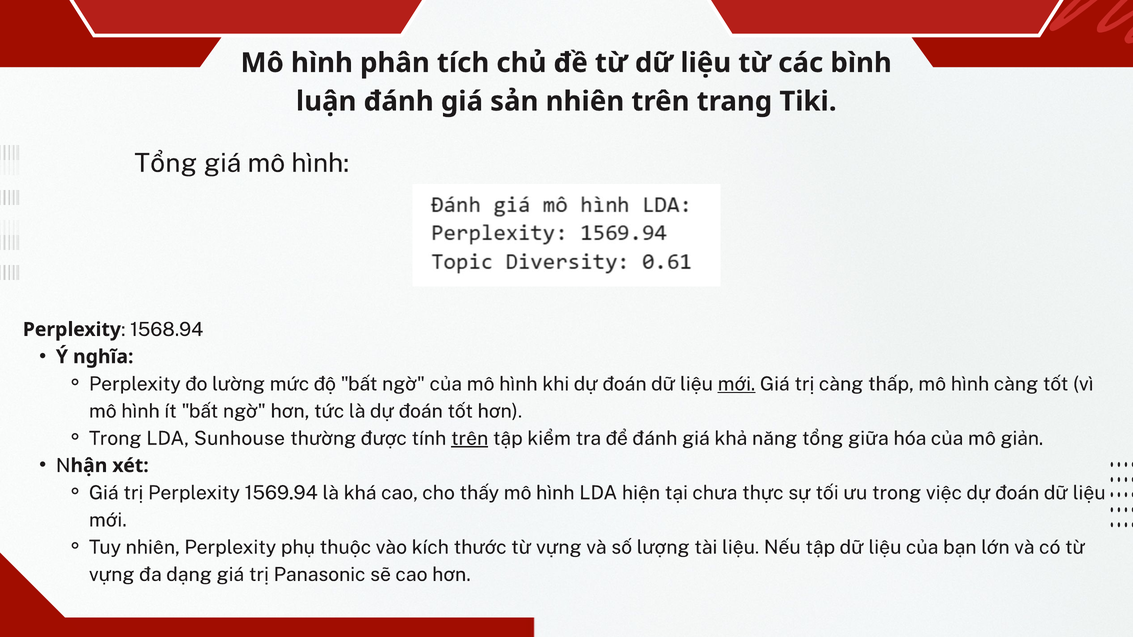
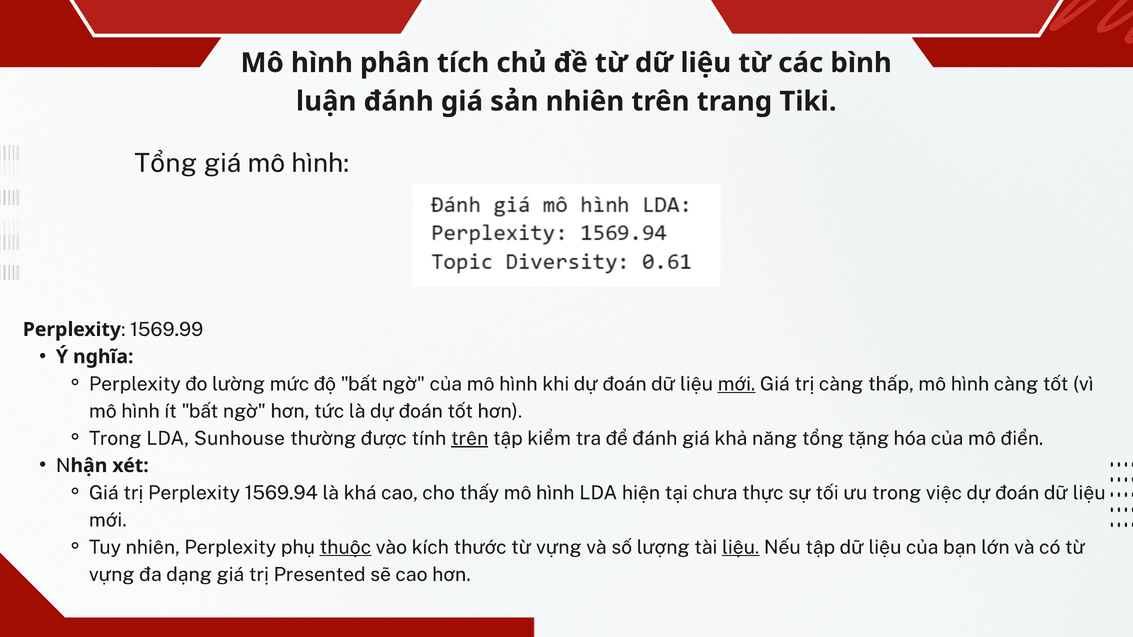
1568.94: 1568.94 -> 1569.99 (167, 330)
giữa: giữa -> tặng (869, 439)
giản: giản -> điển (1022, 439)
thuộc underline: none -> present (345, 548)
liệu underline: none -> present (741, 548)
Panasonic: Panasonic -> Presented (320, 575)
